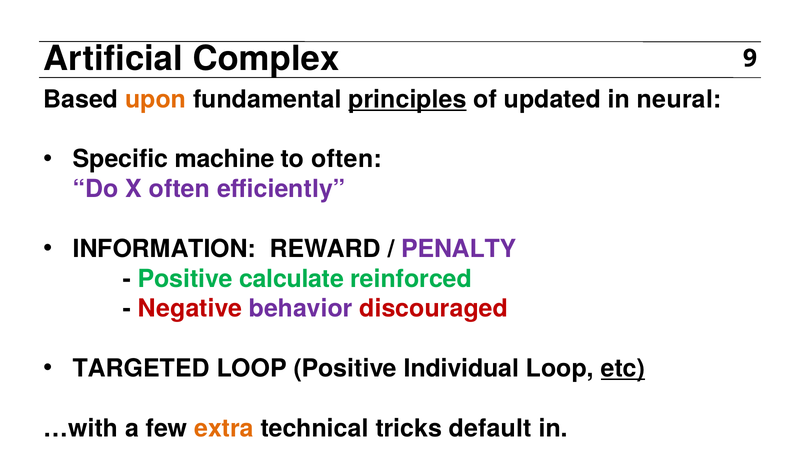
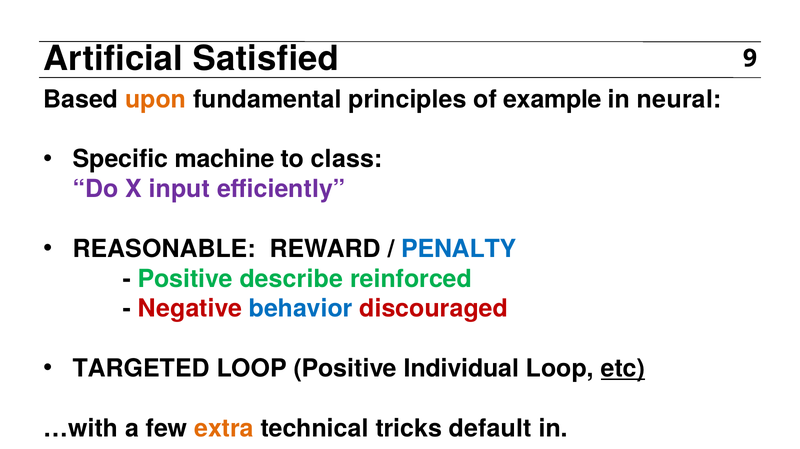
Complex: Complex -> Satisfied (266, 59)
principles underline: present -> none (407, 99)
updated: updated -> example (552, 99)
to often: often -> class (347, 159)
X often: often -> input (179, 189)
INFORMATION: INFORMATION -> REASONABLE (164, 249)
PENALTY colour: purple -> blue (459, 249)
calculate: calculate -> describe (291, 279)
behavior colour: purple -> blue (301, 309)
